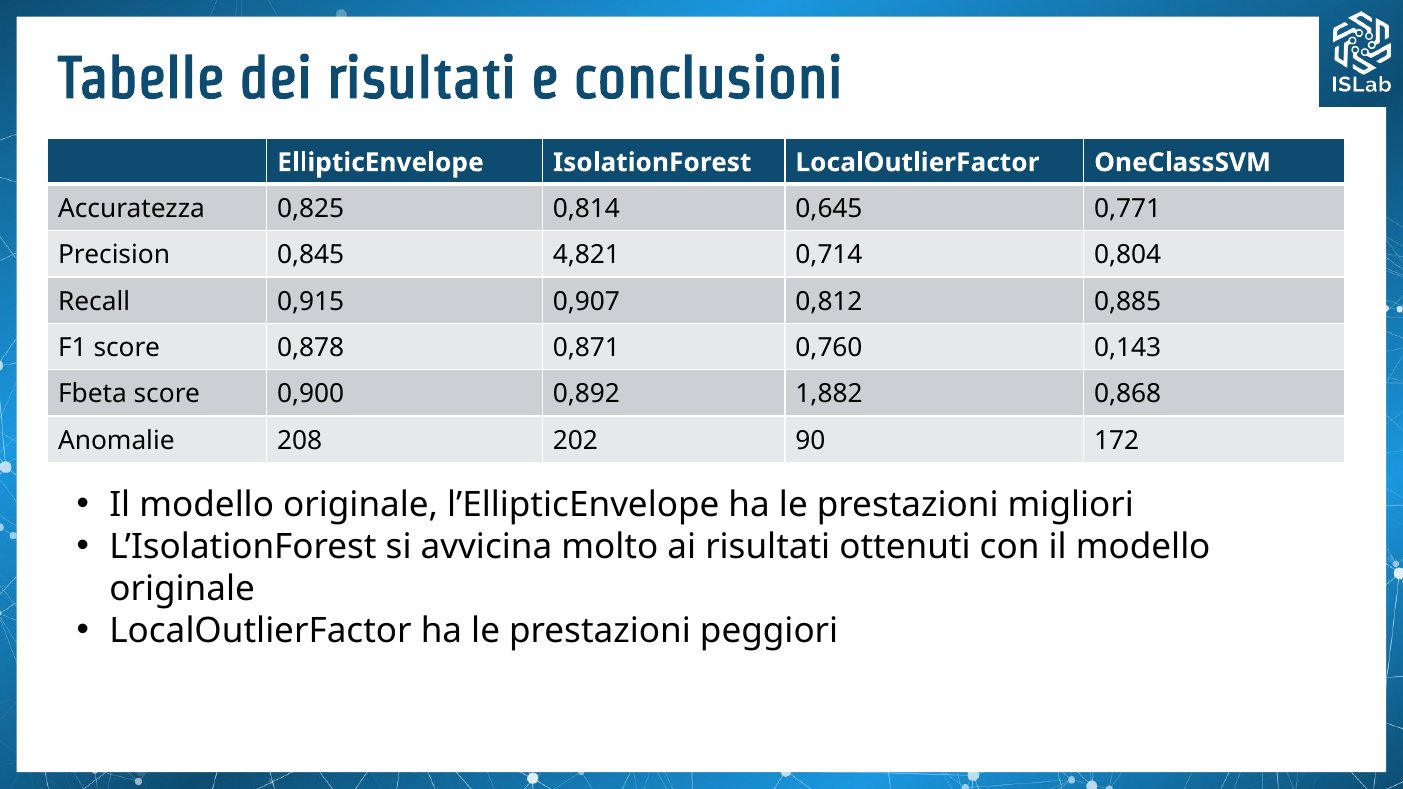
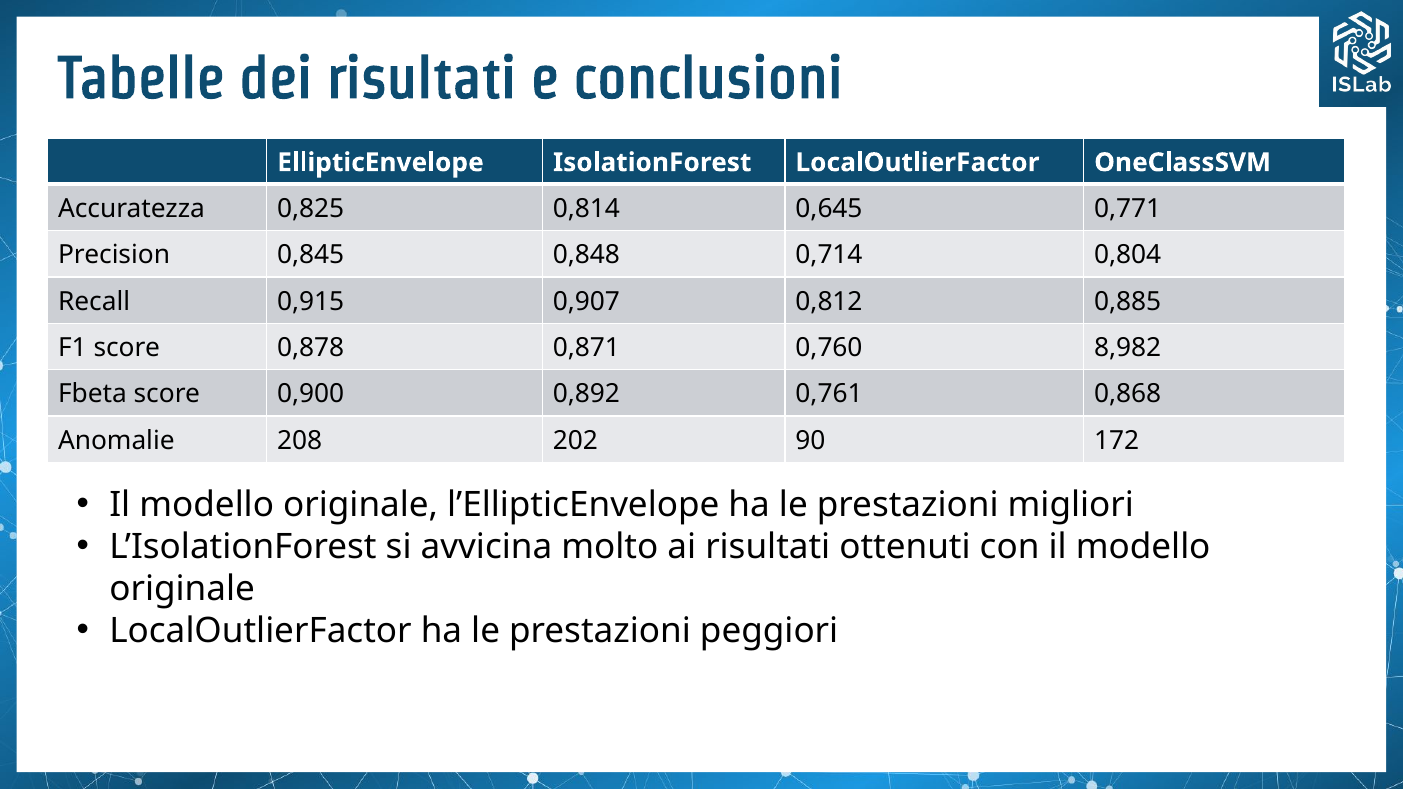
4,821: 4,821 -> 0,848 (586, 255)
0,143: 0,143 -> 8,982 (1128, 348)
1,882: 1,882 -> 0,761 (829, 394)
